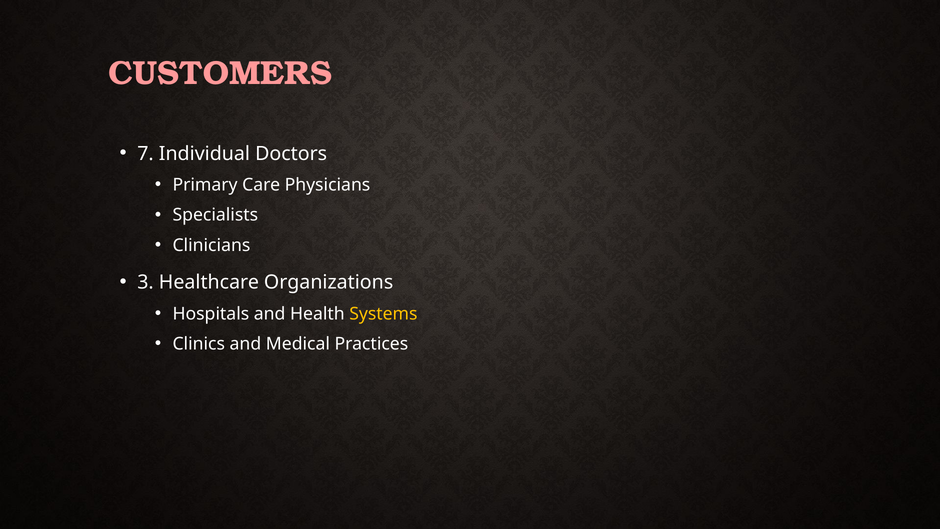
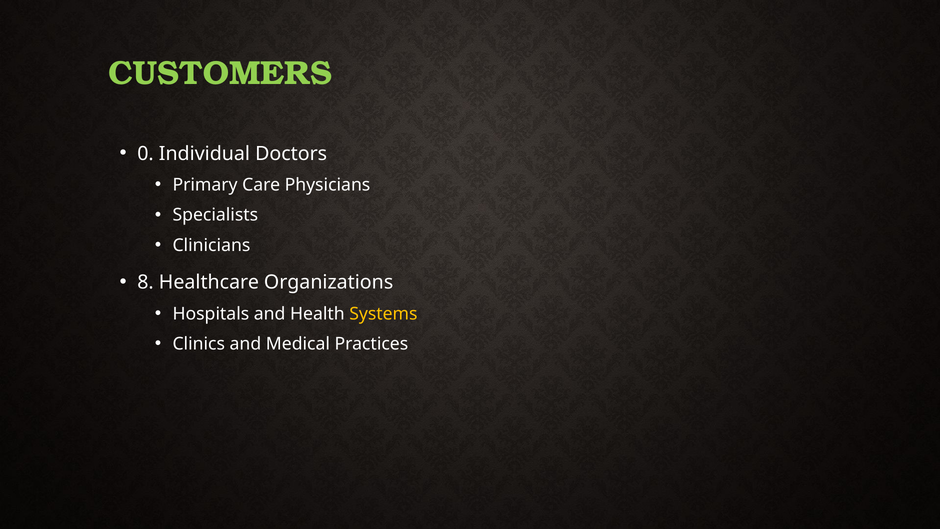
CUSTOMERS colour: pink -> light green (220, 73)
7: 7 -> 0 (146, 153)
3: 3 -> 8 (146, 282)
